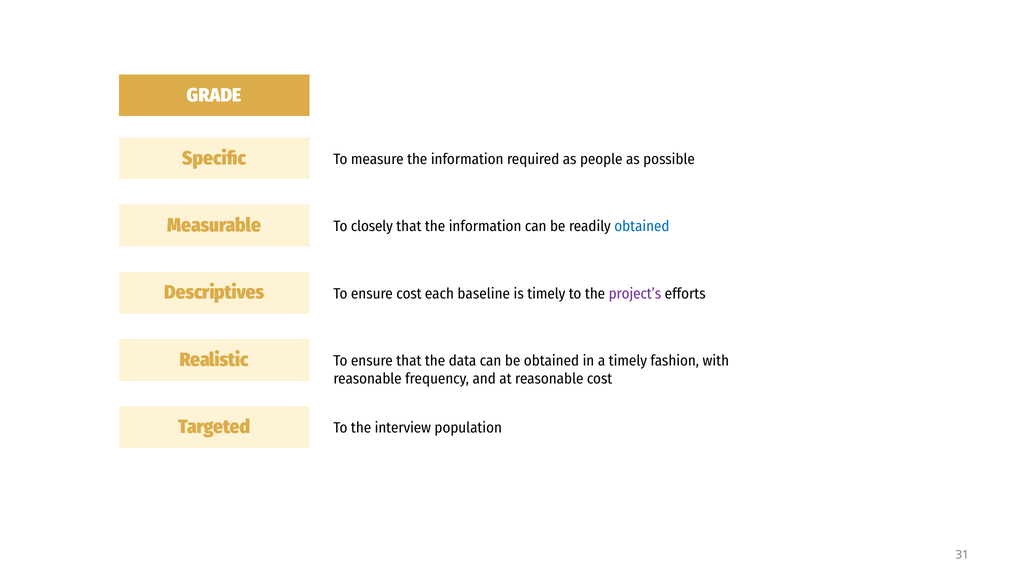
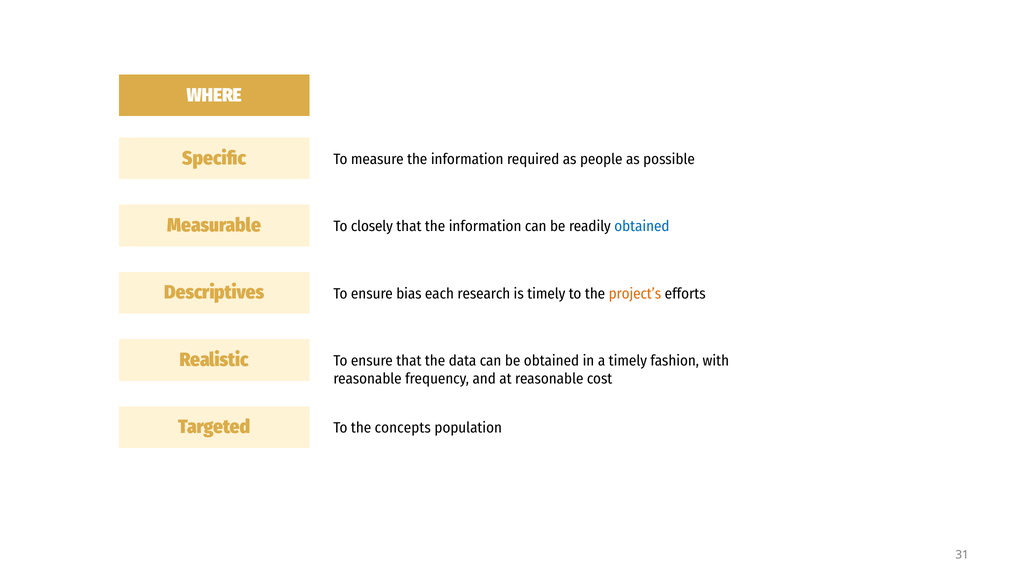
GRADE: GRADE -> WHERE (214, 95)
ensure cost: cost -> bias (409, 294)
baseline: baseline -> research (484, 294)
project’s colour: purple -> orange (635, 294)
interview: interview -> concepts (403, 428)
